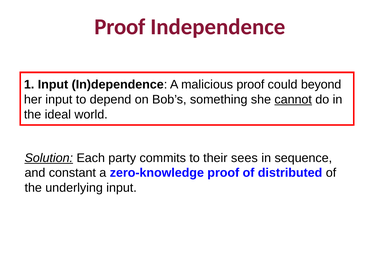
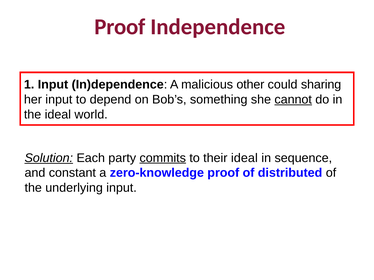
malicious proof: proof -> other (250, 85)
beyond: beyond -> sharing (321, 85)
commits underline: none -> present (163, 158)
their sees: sees -> ideal (244, 158)
